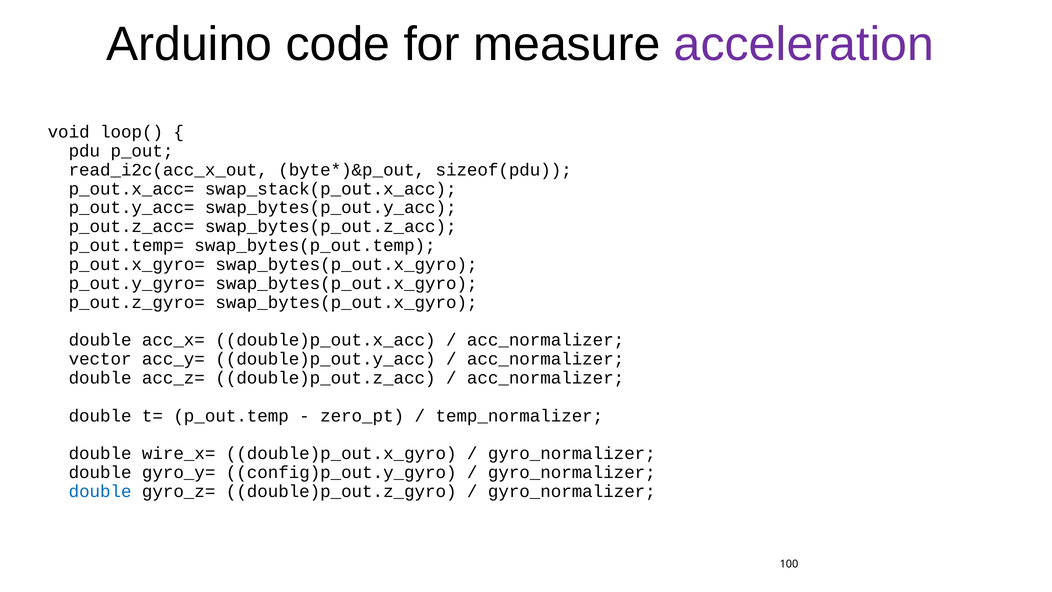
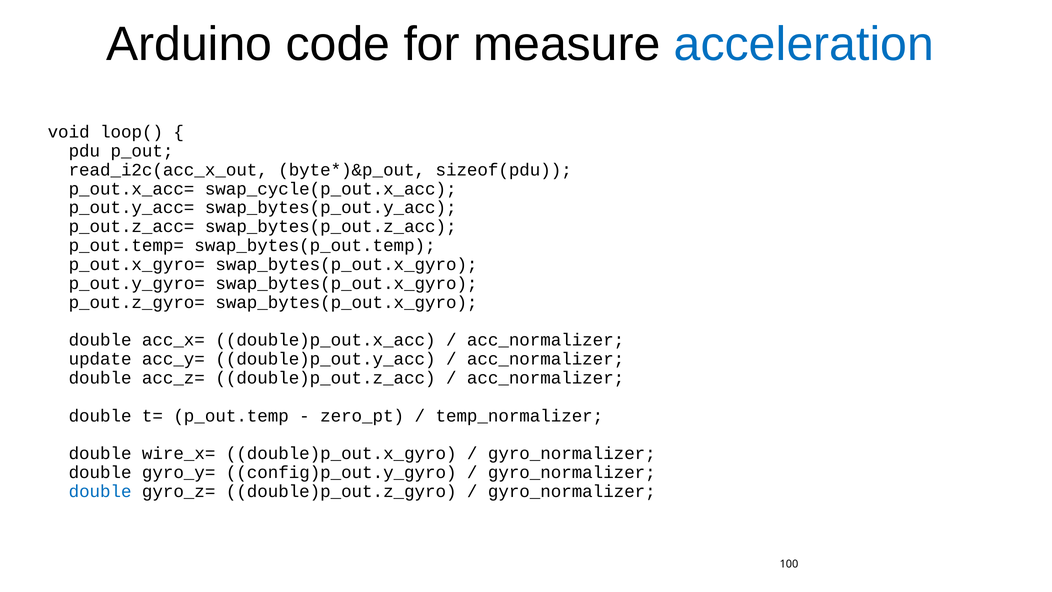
acceleration colour: purple -> blue (804, 44)
swap_stack(p_out.x_acc: swap_stack(p_out.x_acc -> swap_cycle(p_out.x_acc (331, 189)
vector: vector -> update (100, 359)
